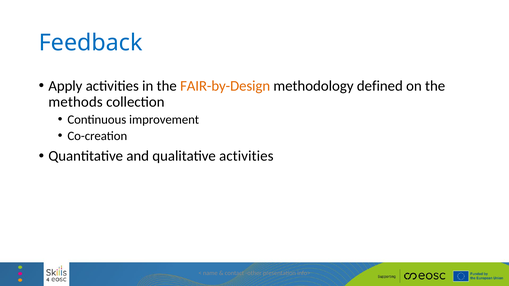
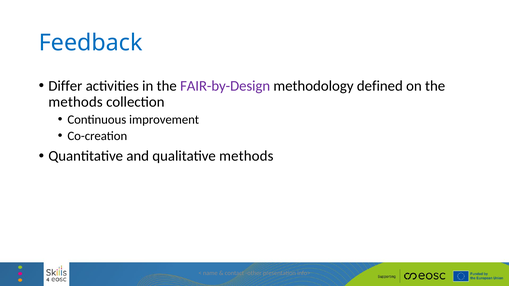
Apply: Apply -> Differ (65, 86)
FAIR-by-Design colour: orange -> purple (225, 86)
qualitative activities: activities -> methods (246, 156)
